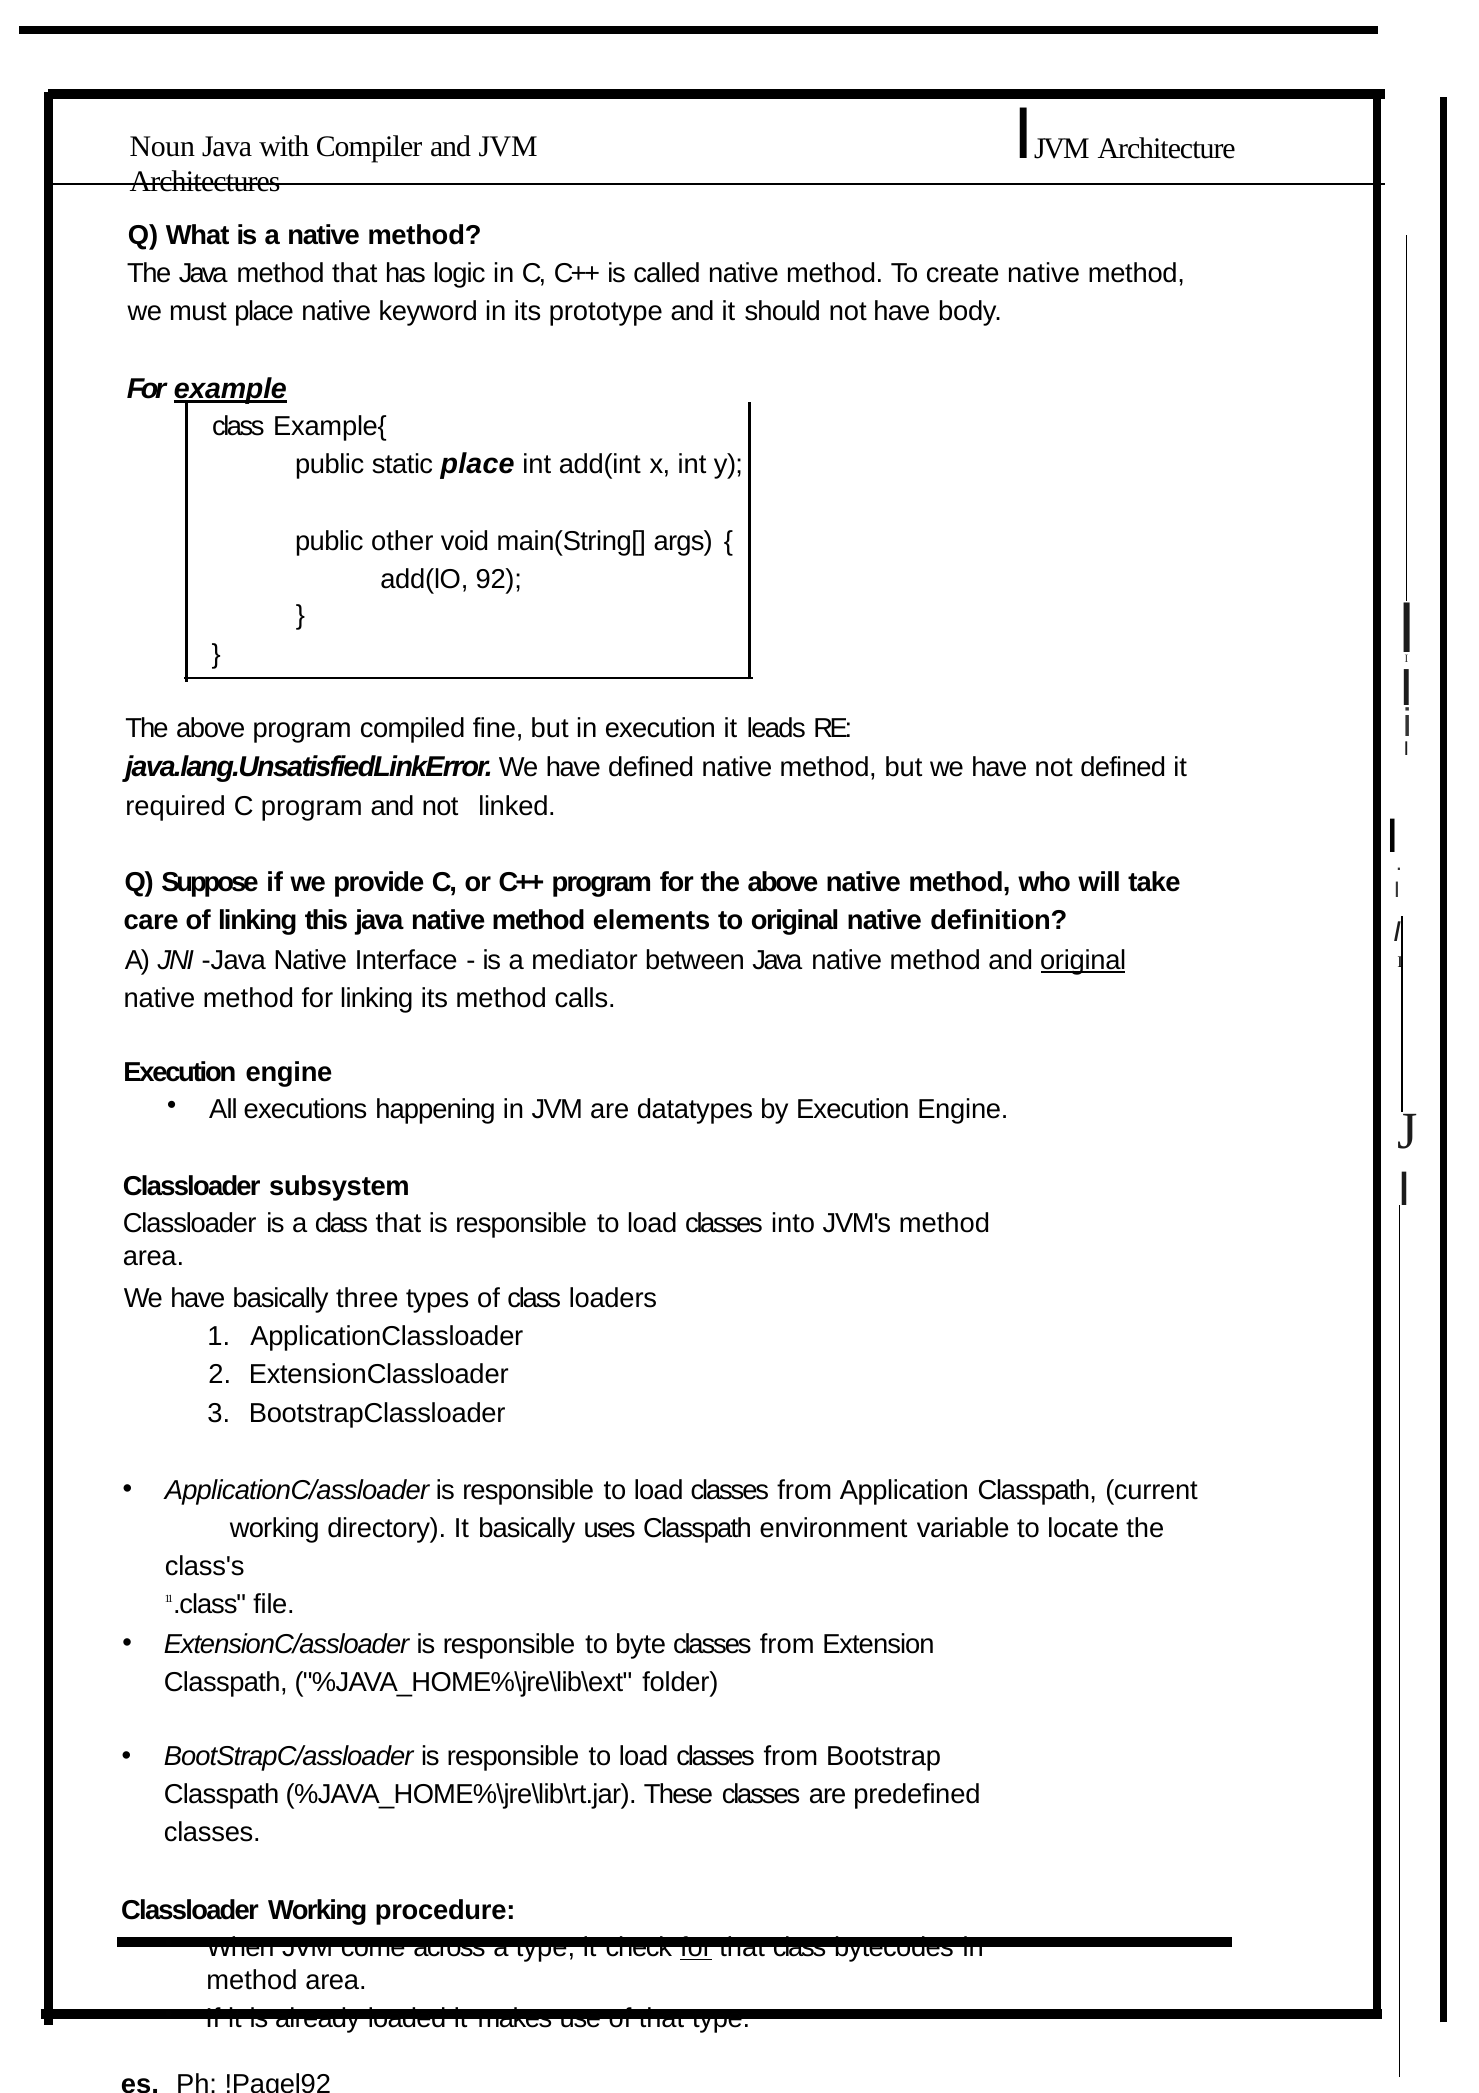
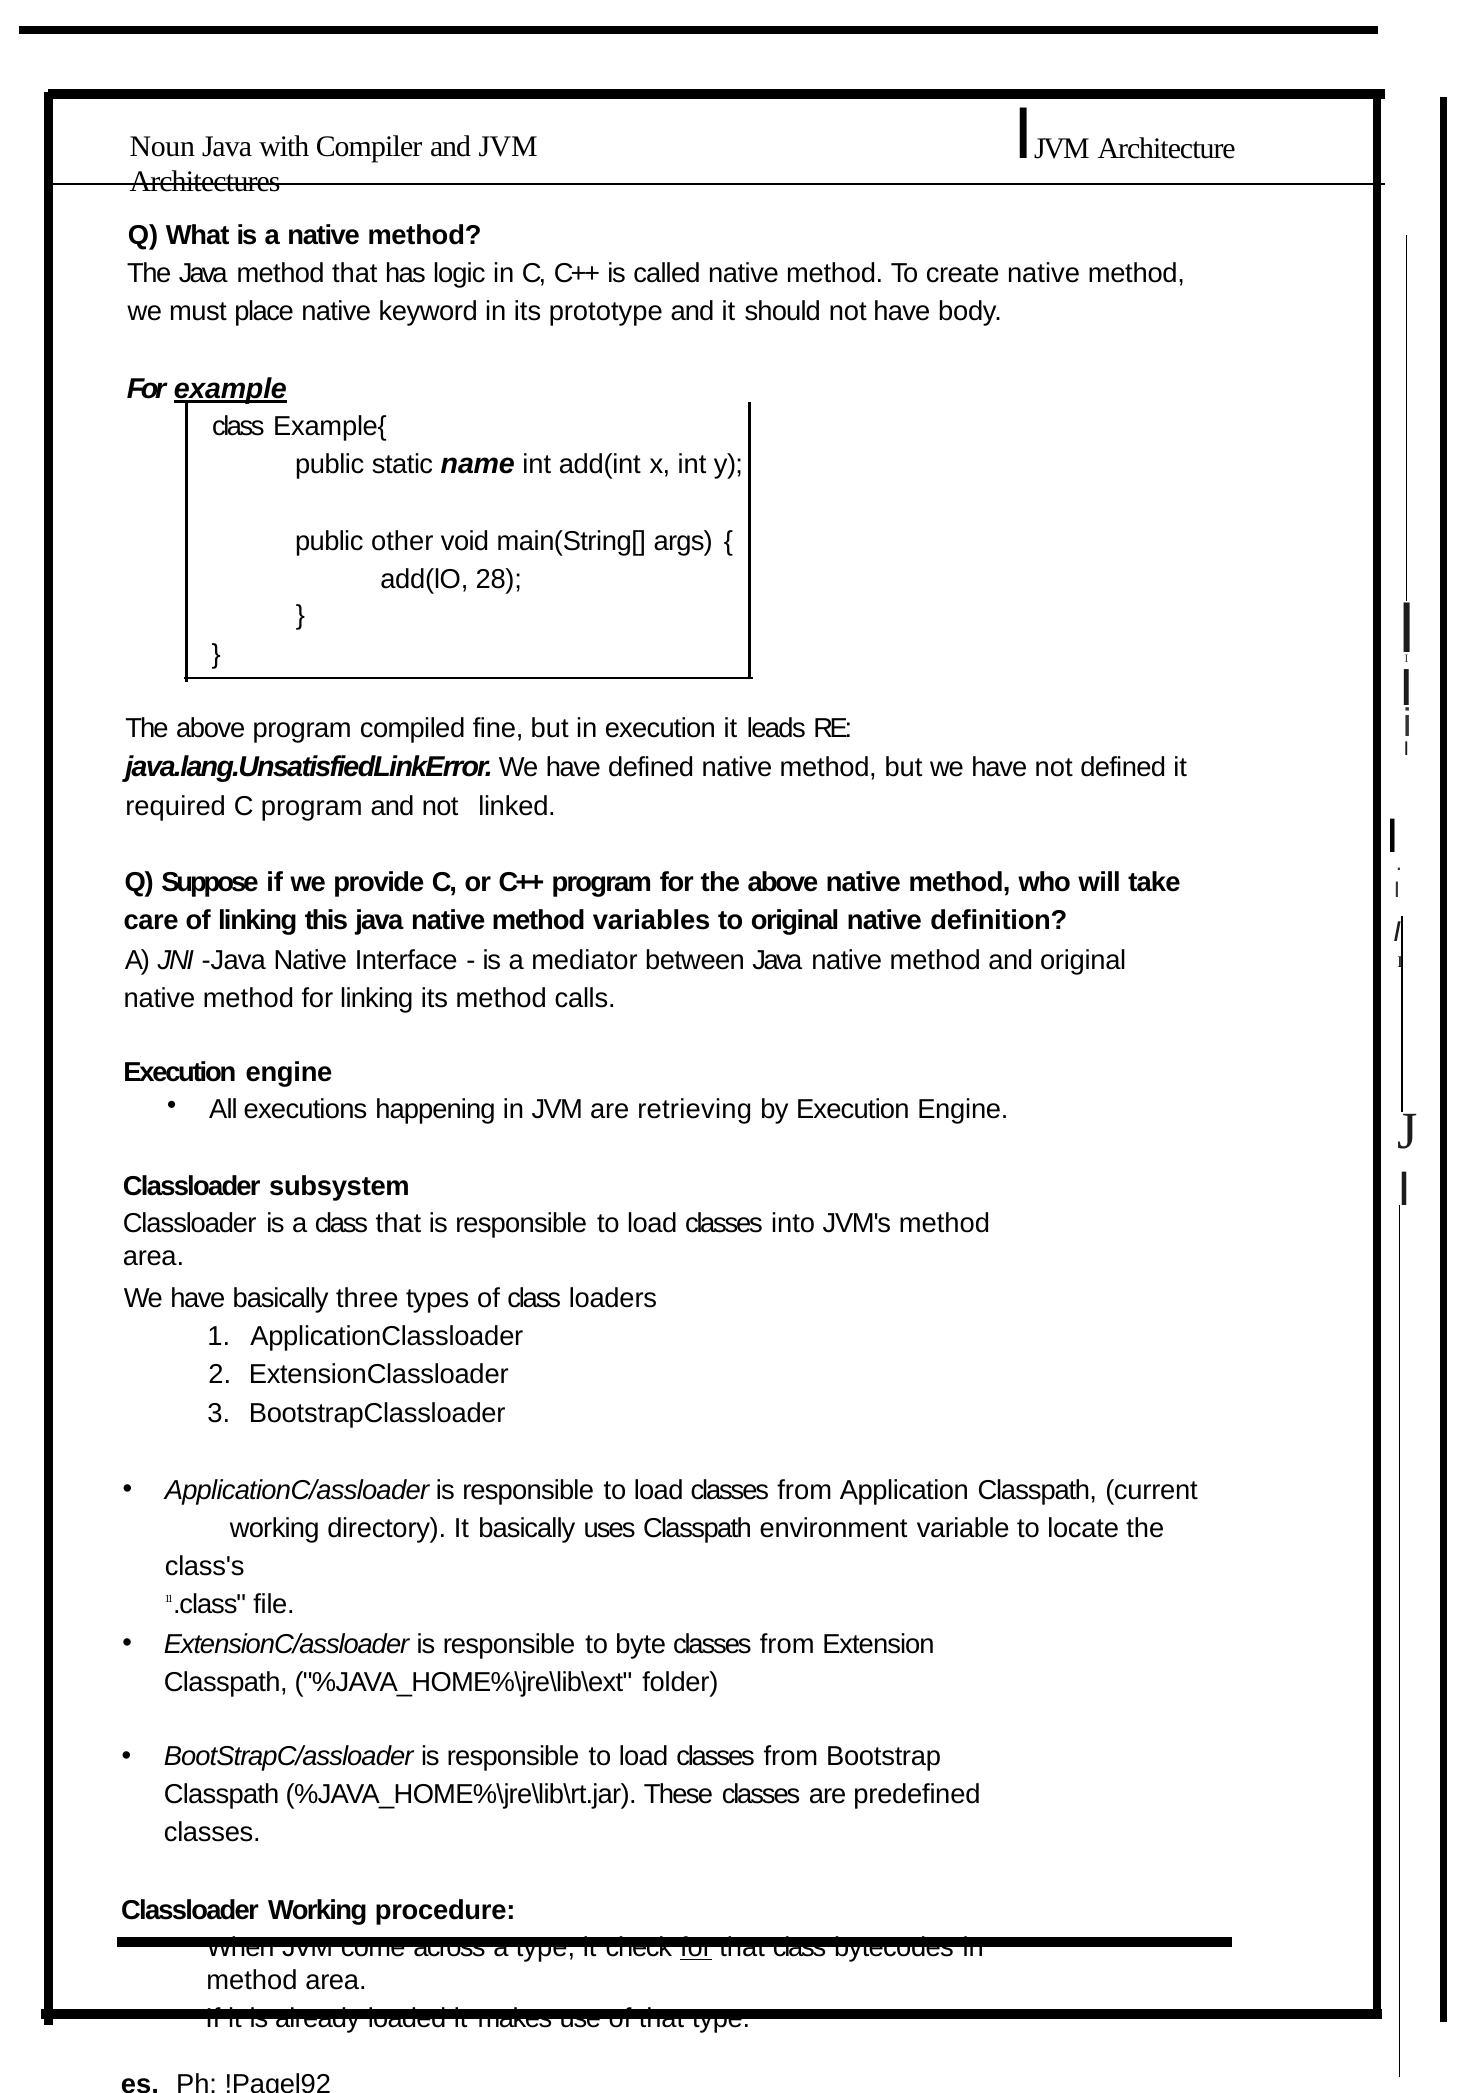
static place: place -> name (478, 464)
92: 92 -> 28 (499, 580)
elements: elements -> variables (652, 920)
original underline: present -> none (1083, 960)
datatypes: datatypes -> retrieving (695, 1110)
